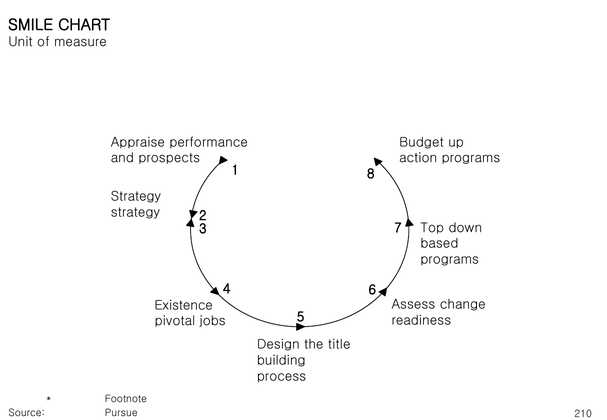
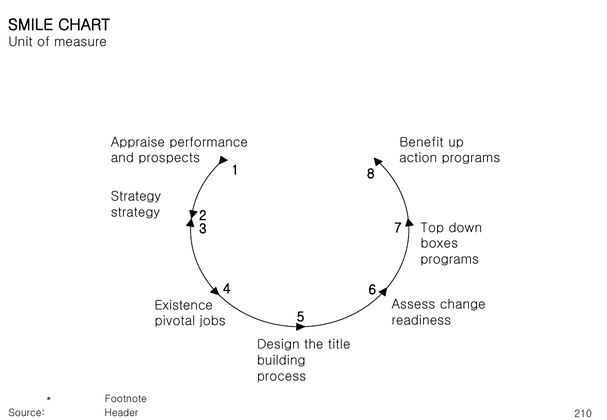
Budget: Budget -> Benefit (421, 142)
based: based -> boxes (439, 244)
Pursue: Pursue -> Header (121, 413)
